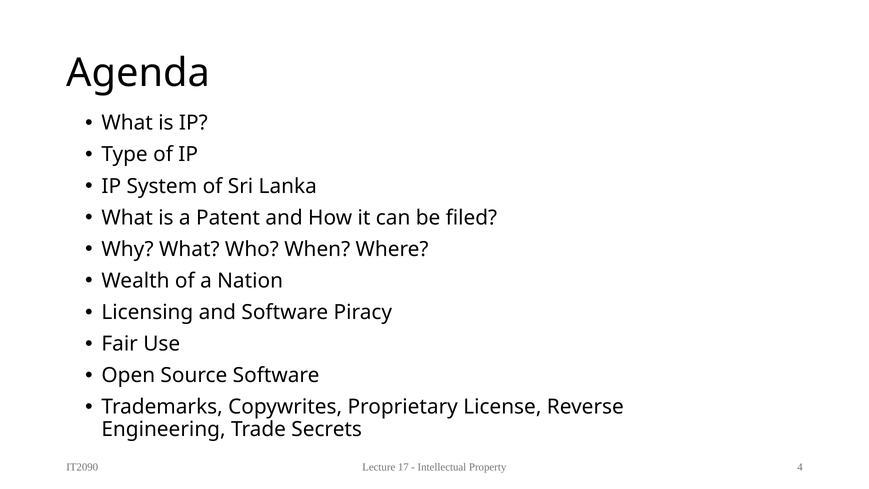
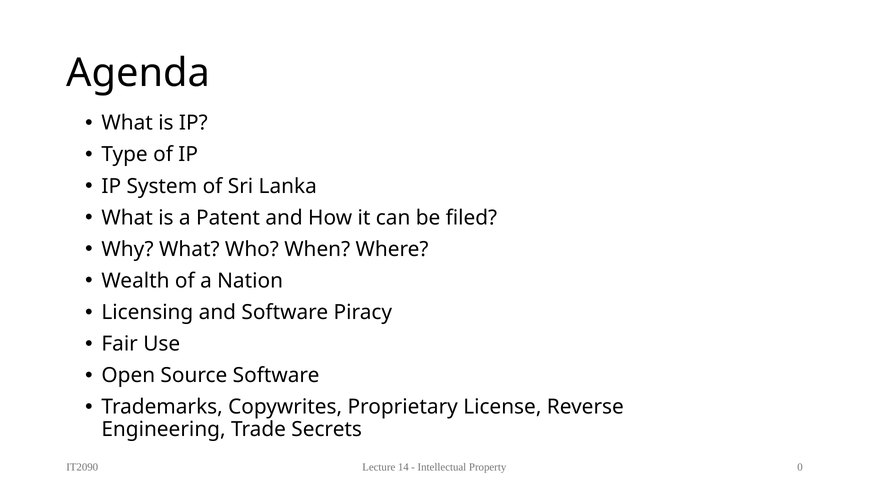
17: 17 -> 14 (403, 467)
4: 4 -> 0 (800, 467)
